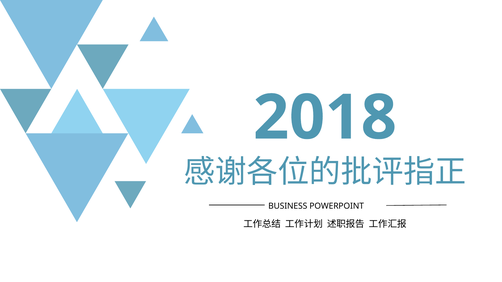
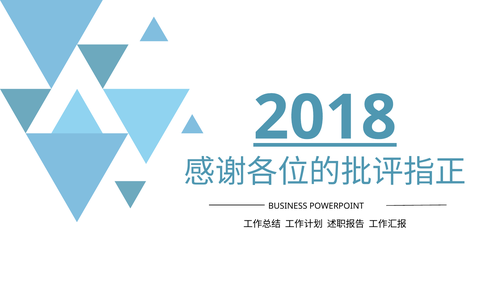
2018 underline: none -> present (325, 118)
